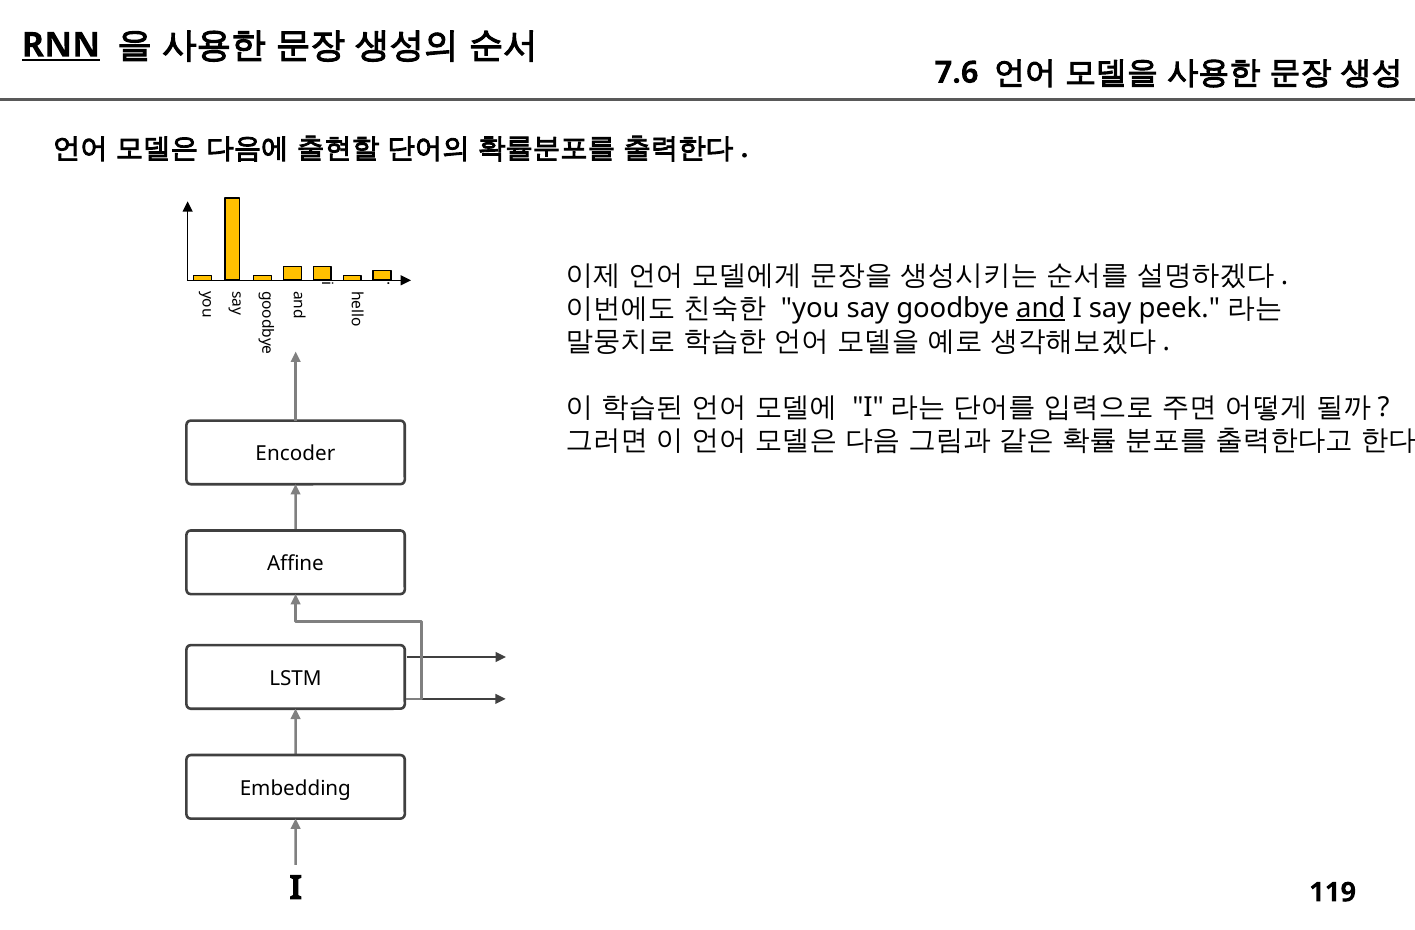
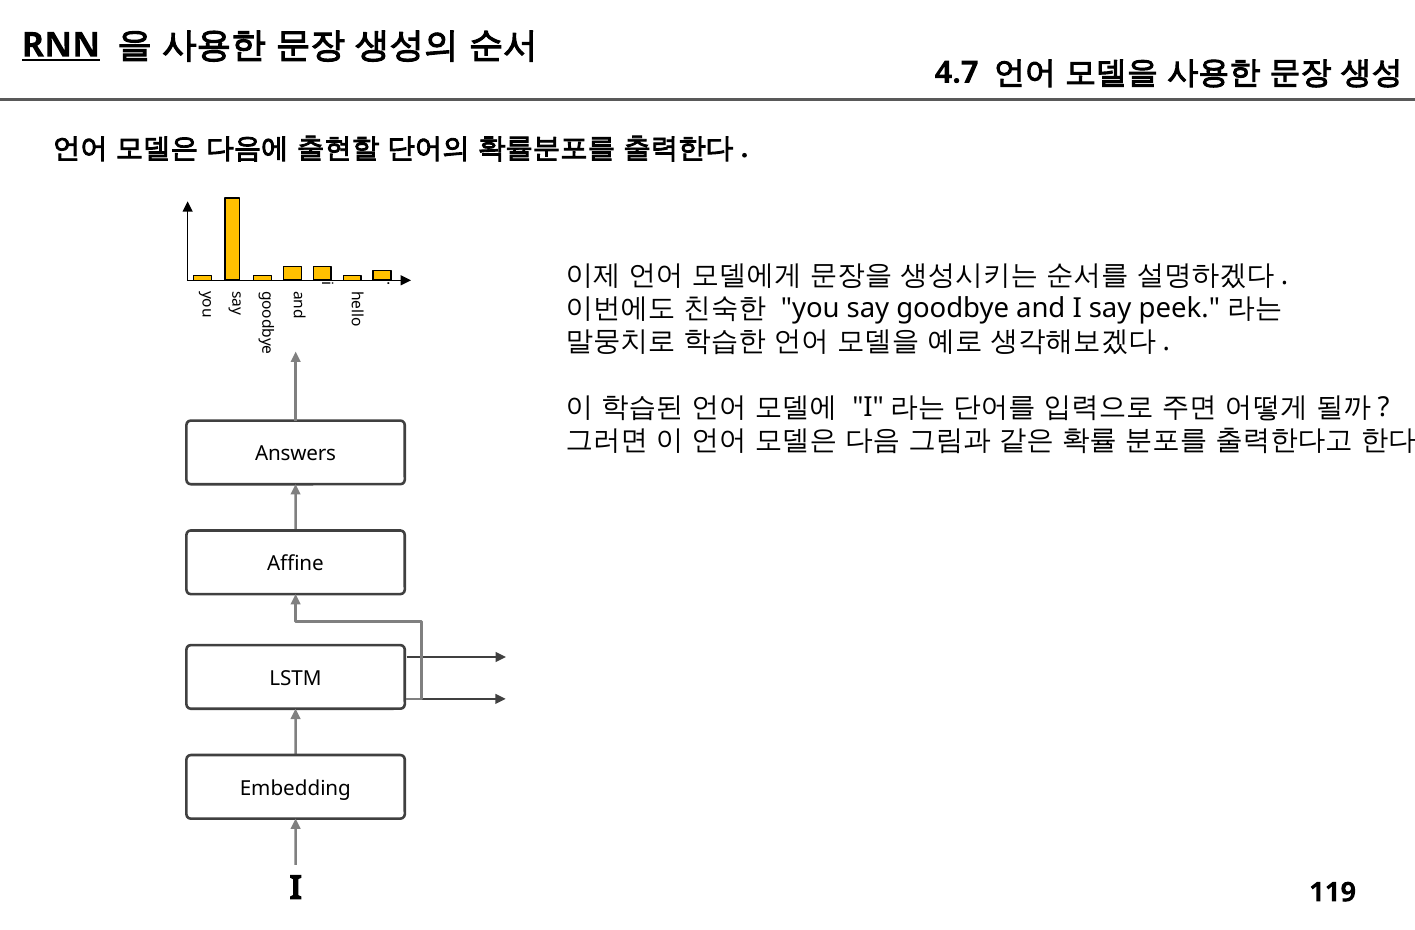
7.6: 7.6 -> 4.7 (957, 73)
and underline: present -> none (1041, 308)
Encoder: Encoder -> Answers (296, 454)
